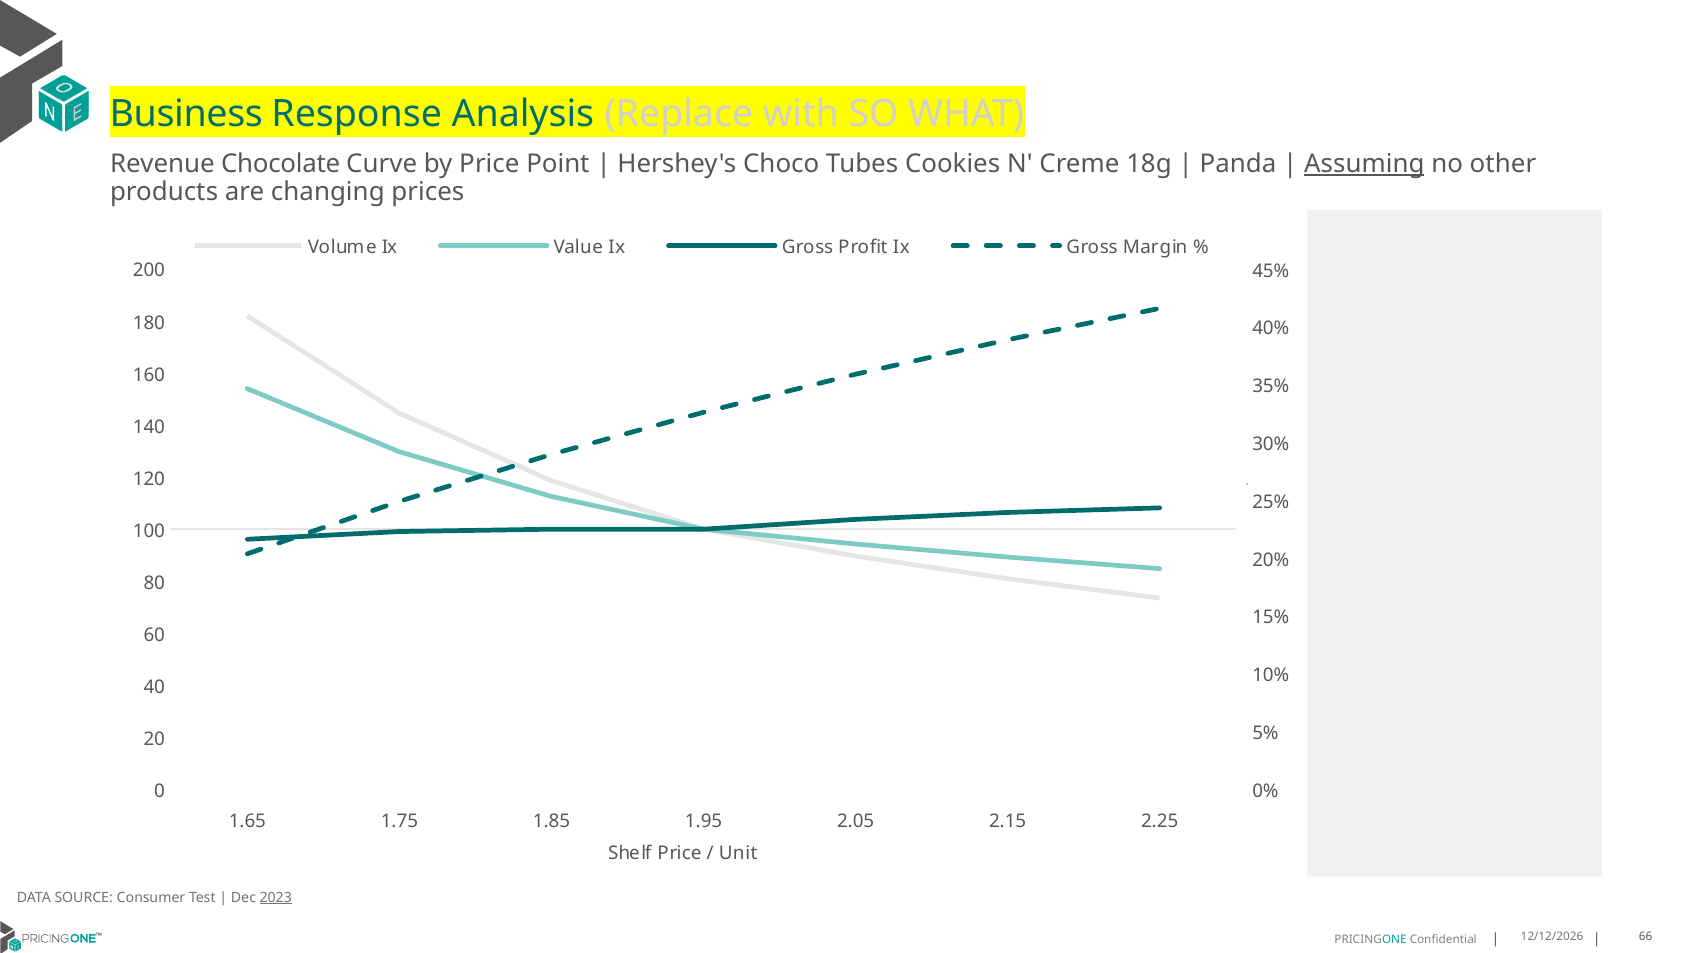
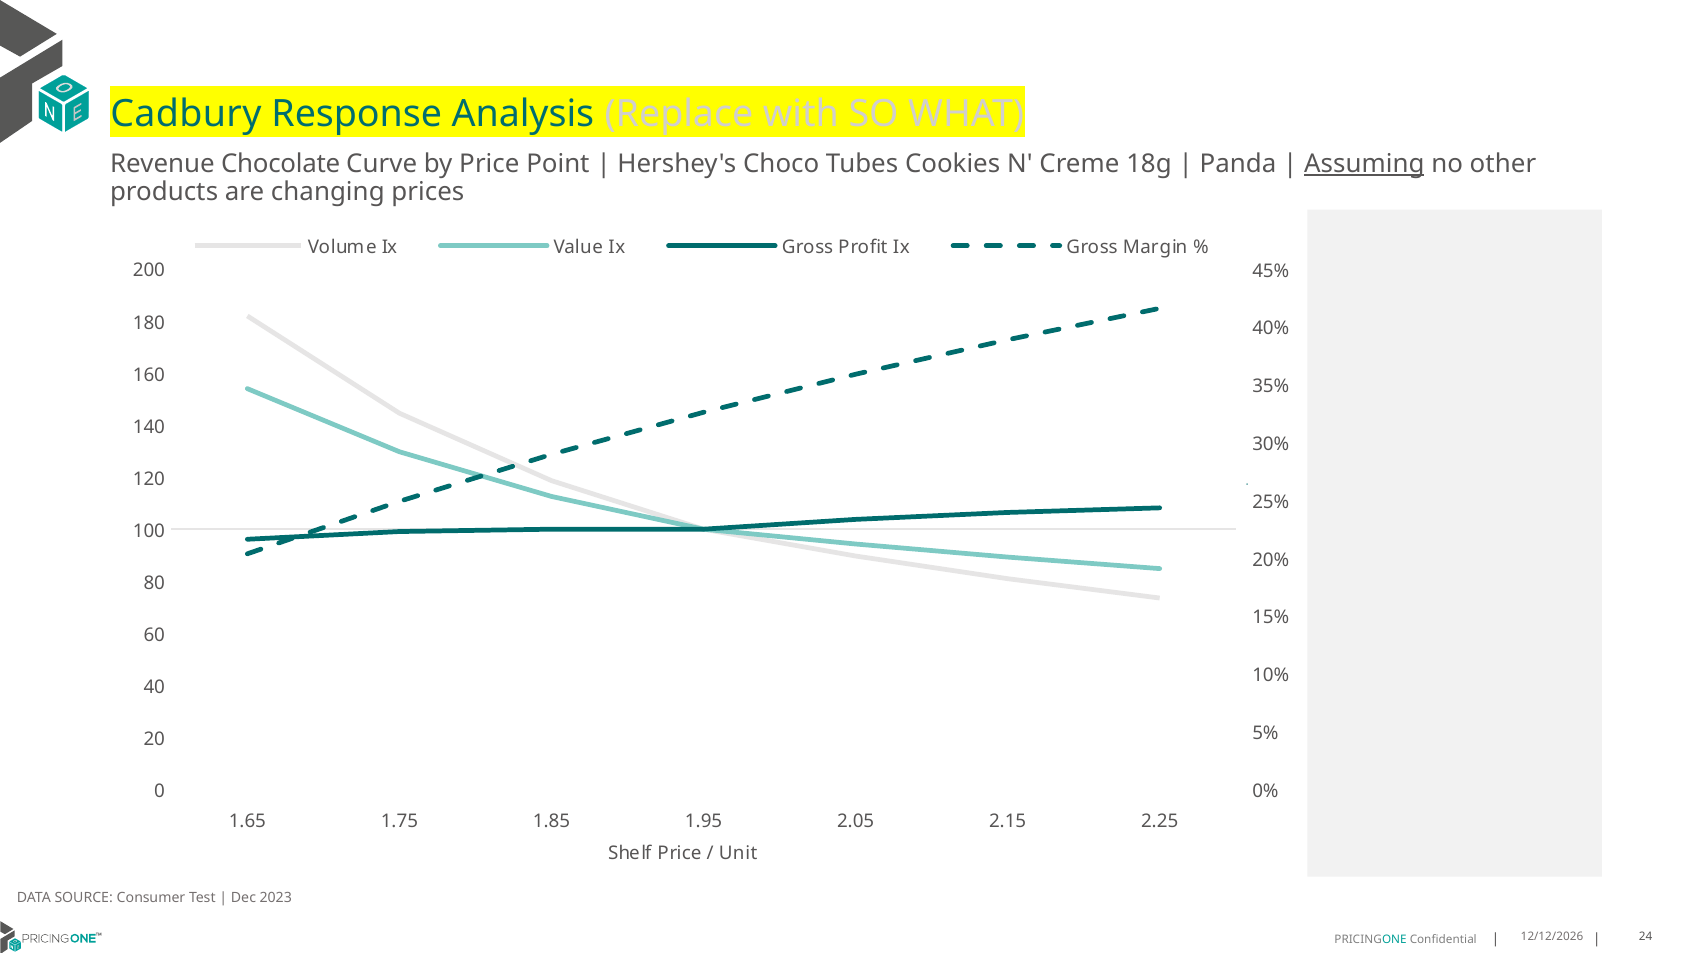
Business: Business -> Cadbury (186, 114)
2023 underline: present -> none (276, 897)
66: 66 -> 24 (1646, 937)
